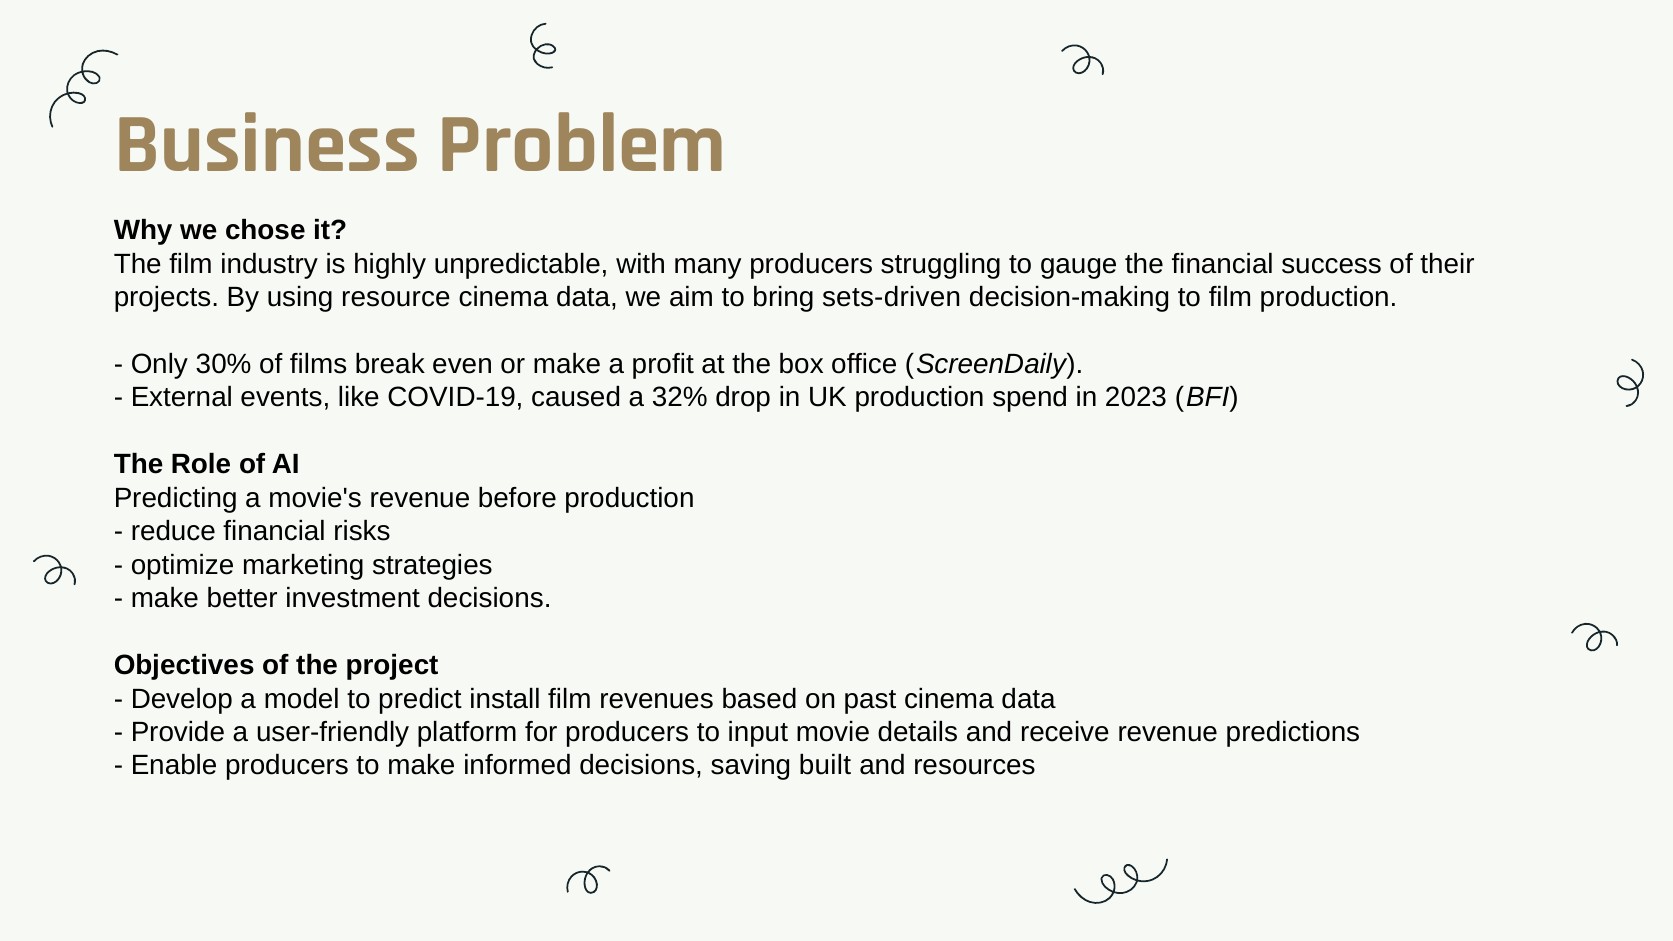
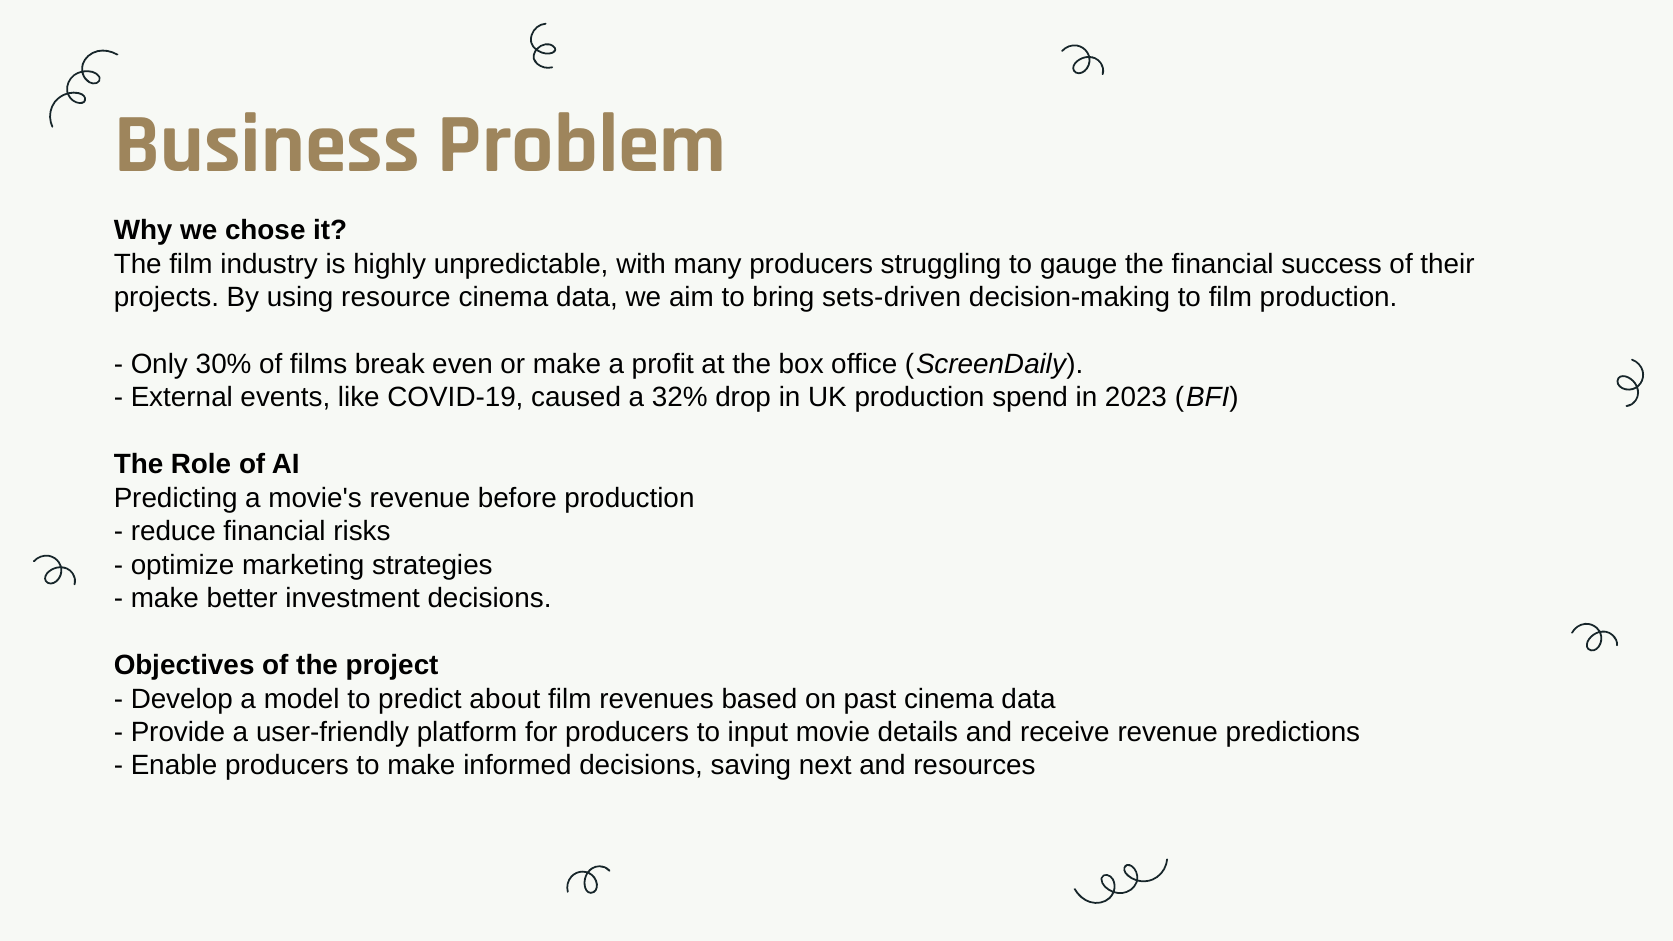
install: install -> about (505, 699)
built: built -> next (825, 766)
